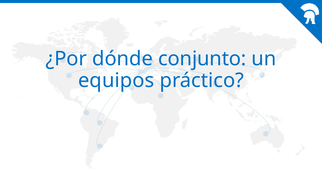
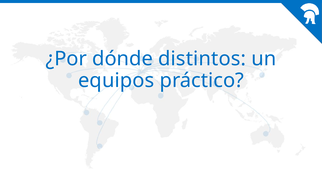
conjunto: conjunto -> distintos (202, 59)
